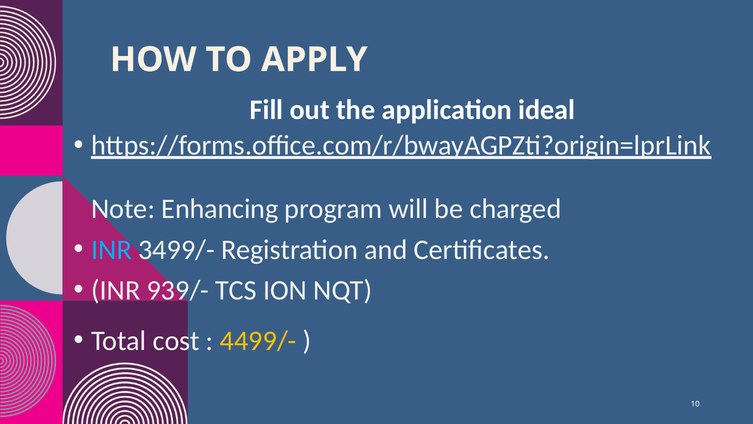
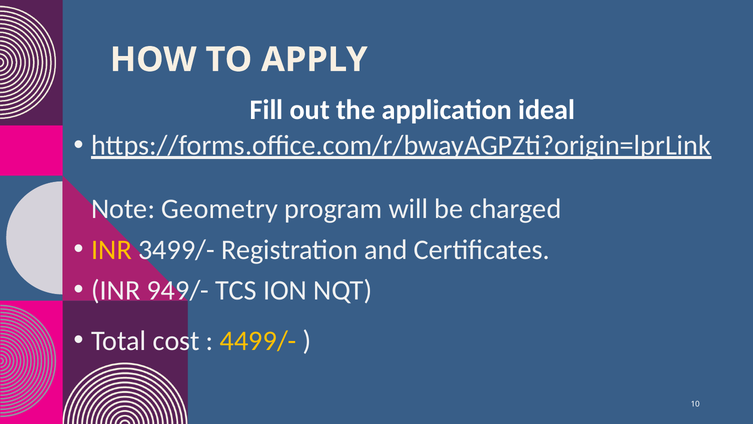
Enhancing: Enhancing -> Geometry (220, 209)
INR colour: light blue -> yellow (112, 250)
939/-: 939/- -> 949/- (178, 290)
